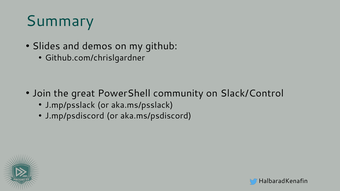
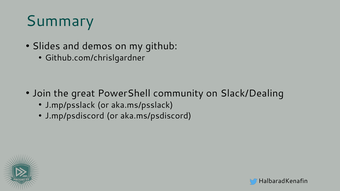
Slack/Control: Slack/Control -> Slack/Dealing (252, 93)
